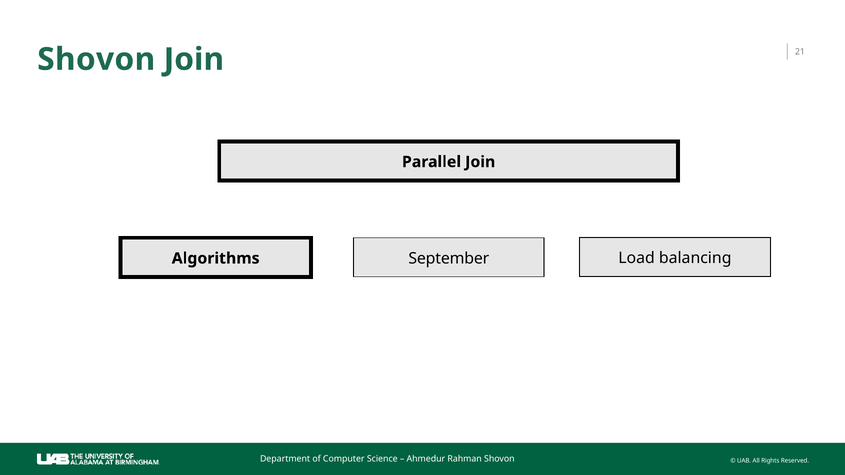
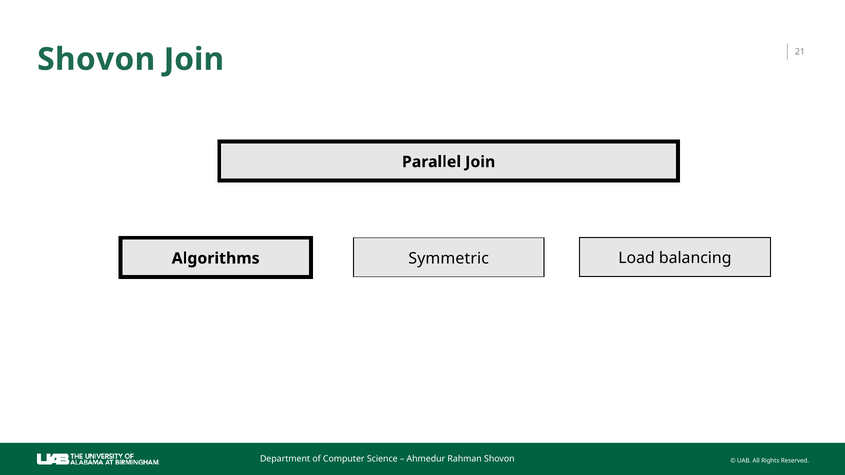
September: September -> Symmetric (449, 259)
